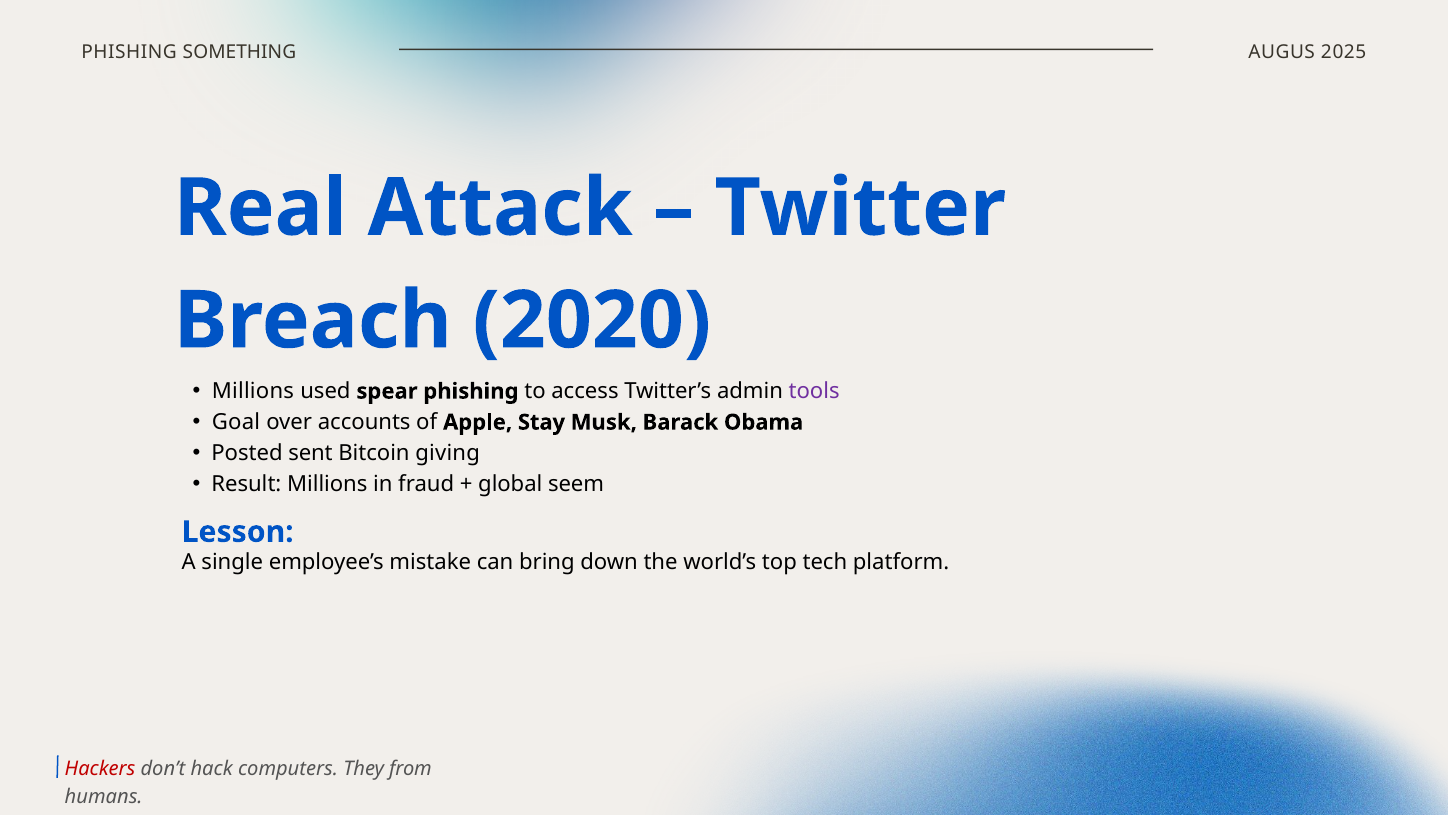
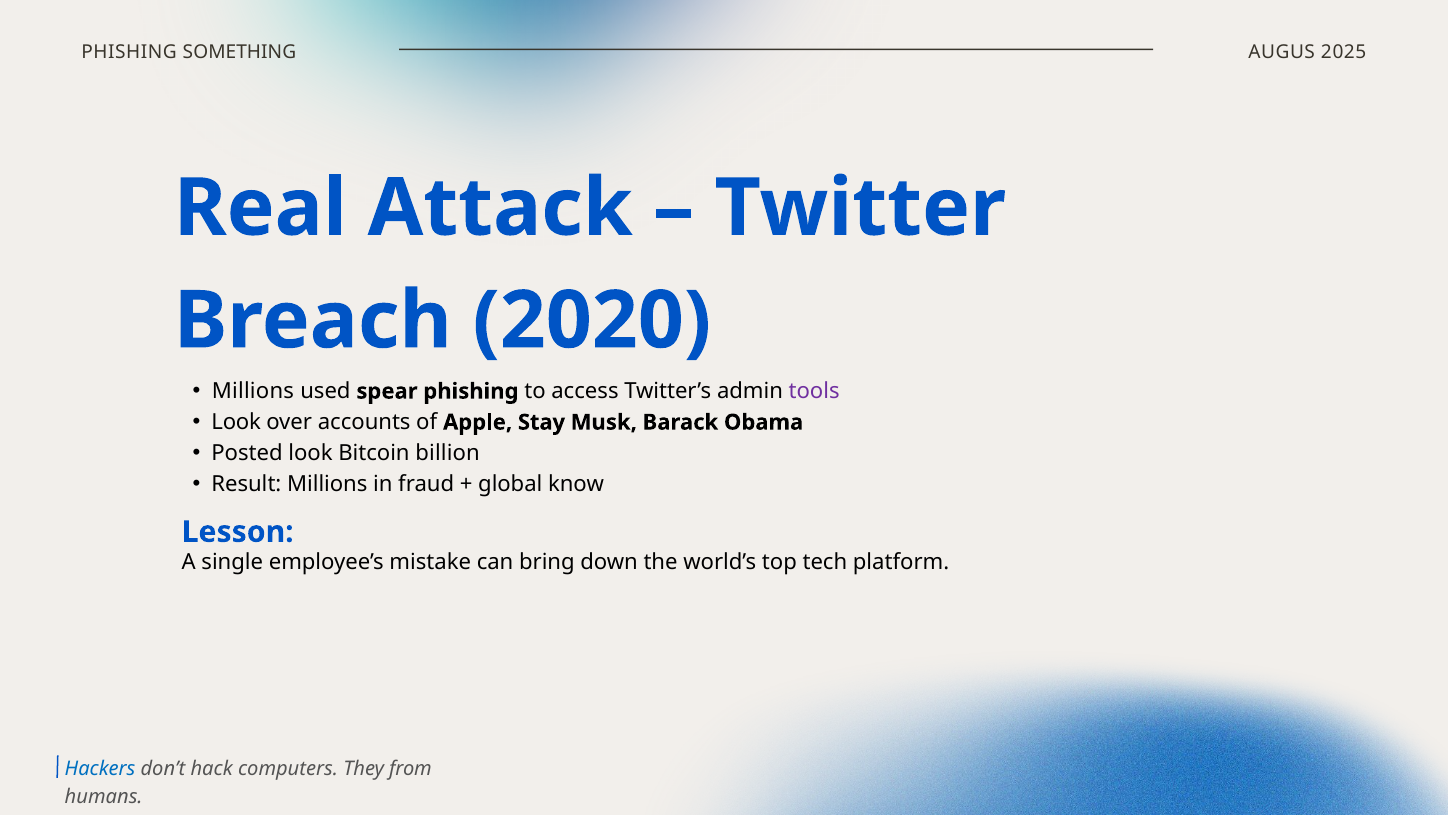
Goal: Goal -> Look (236, 422)
Posted sent: sent -> look (311, 453)
giving: giving -> billion (448, 453)
seem: seem -> know (576, 484)
Hackers colour: red -> blue (100, 768)
